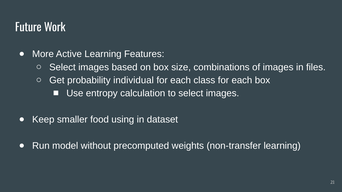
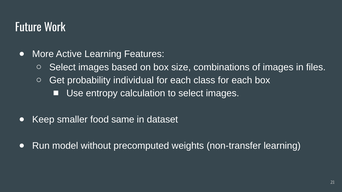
using: using -> same (123, 120)
